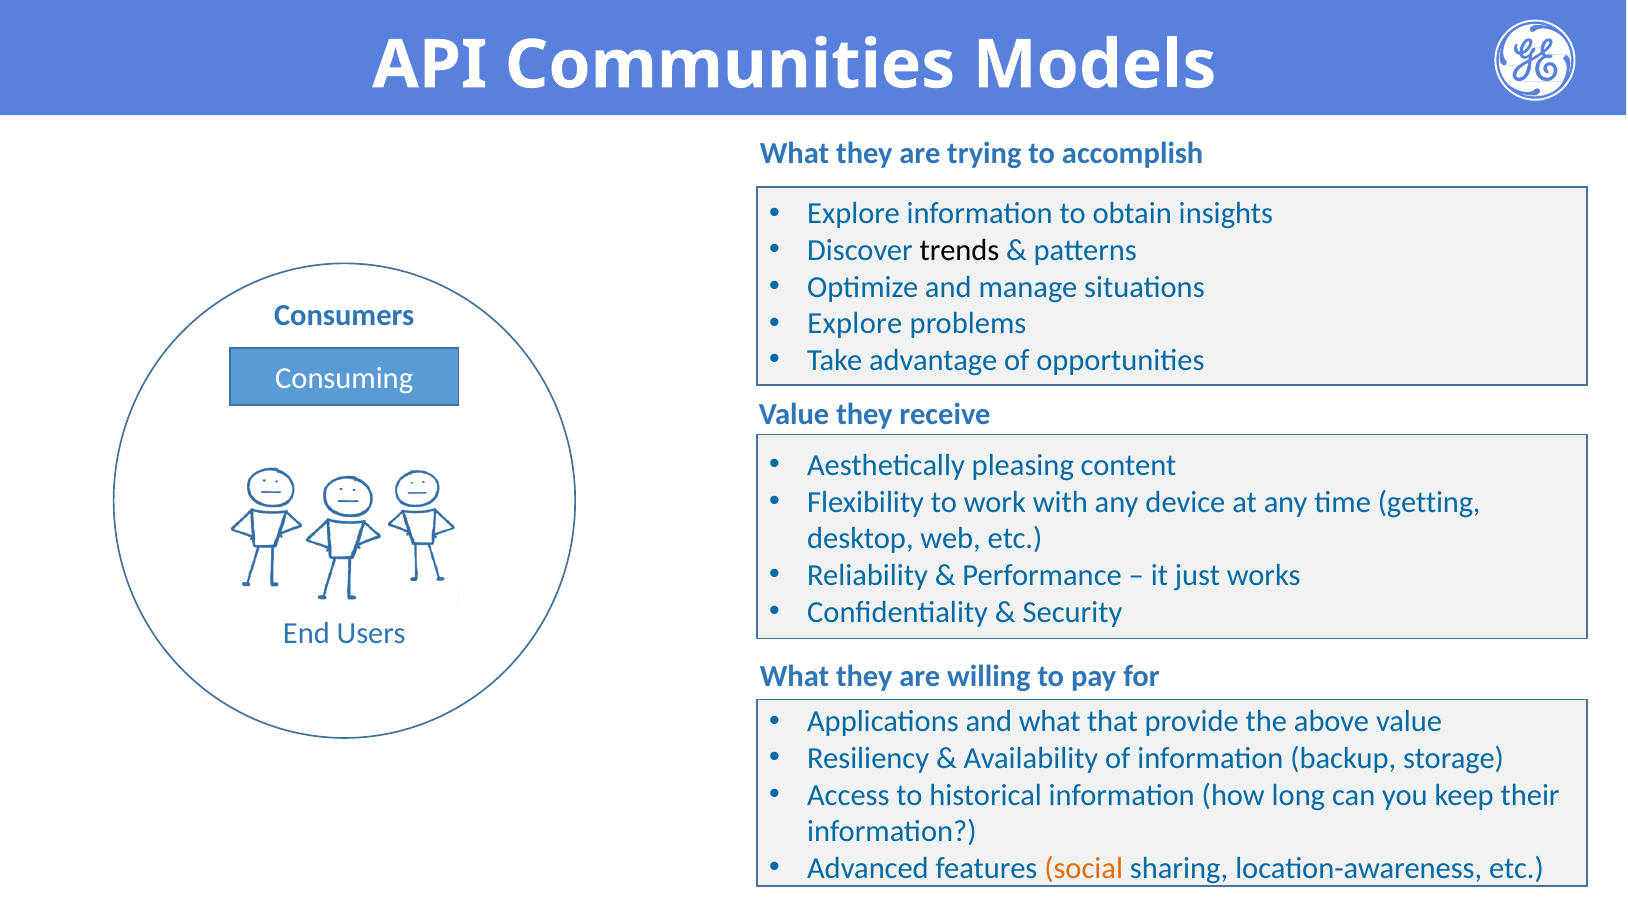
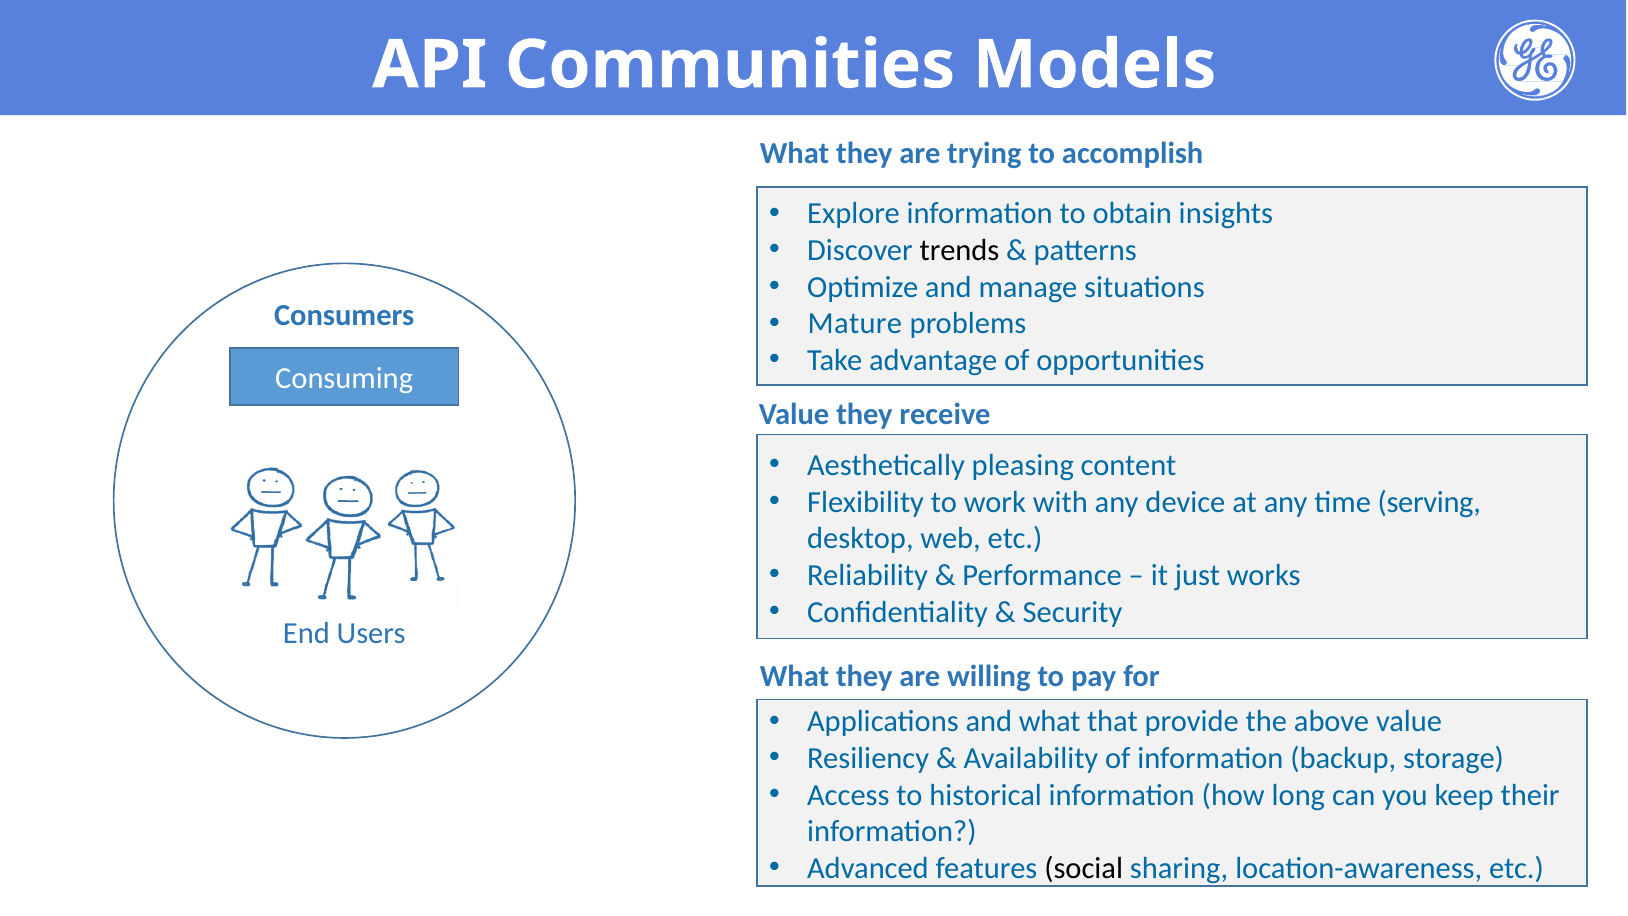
Explore: Explore -> Mature (855, 324)
getting: getting -> serving (1429, 502)
social colour: orange -> black (1084, 868)
